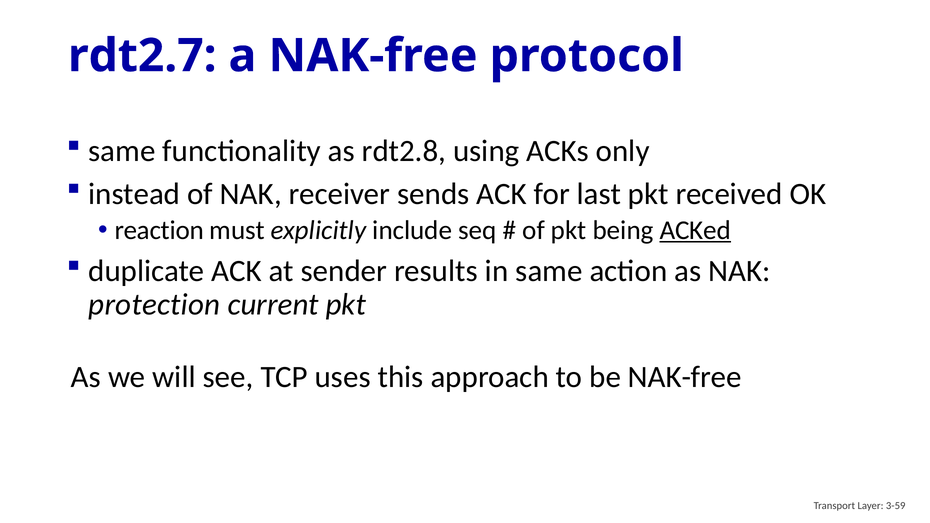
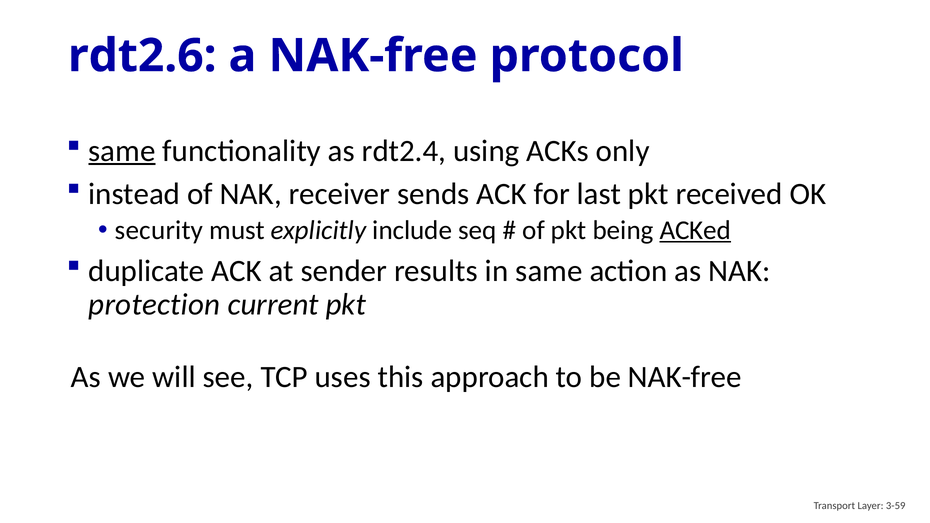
rdt2.7: rdt2.7 -> rdt2.6 (142, 56)
same underline: none -> present (122, 151)
rdt2.8: rdt2.8 -> rdt2.4 (404, 151)
reaction: reaction -> security (159, 230)
